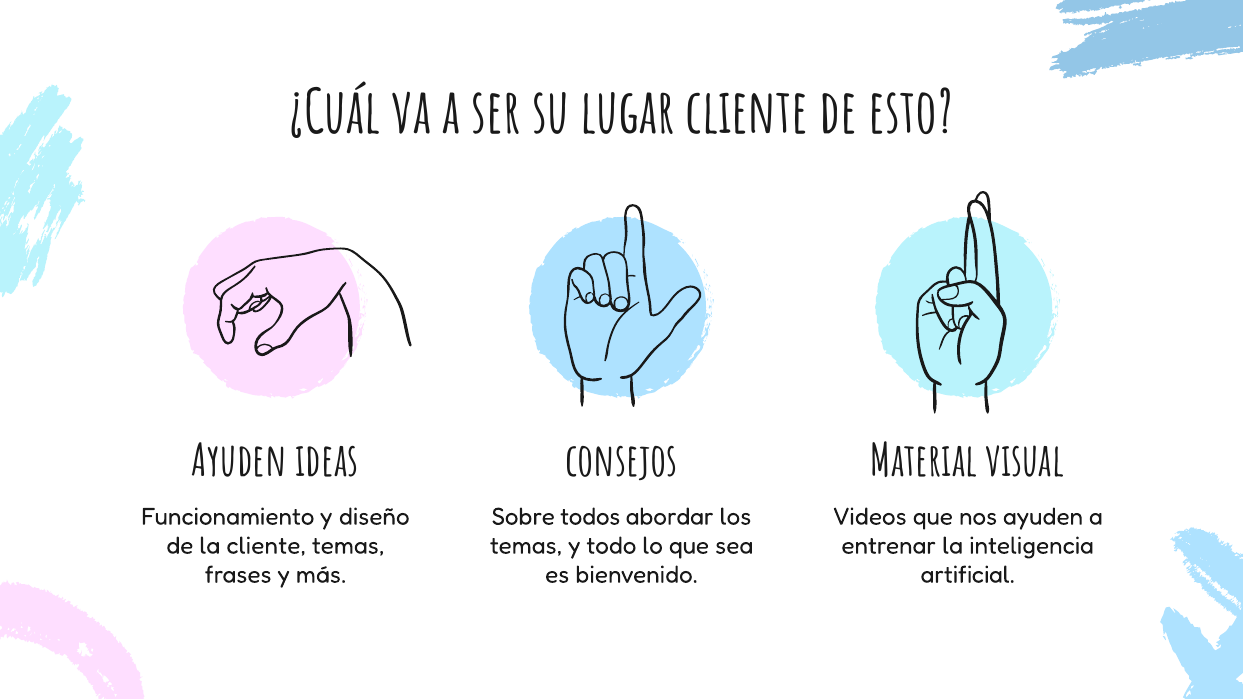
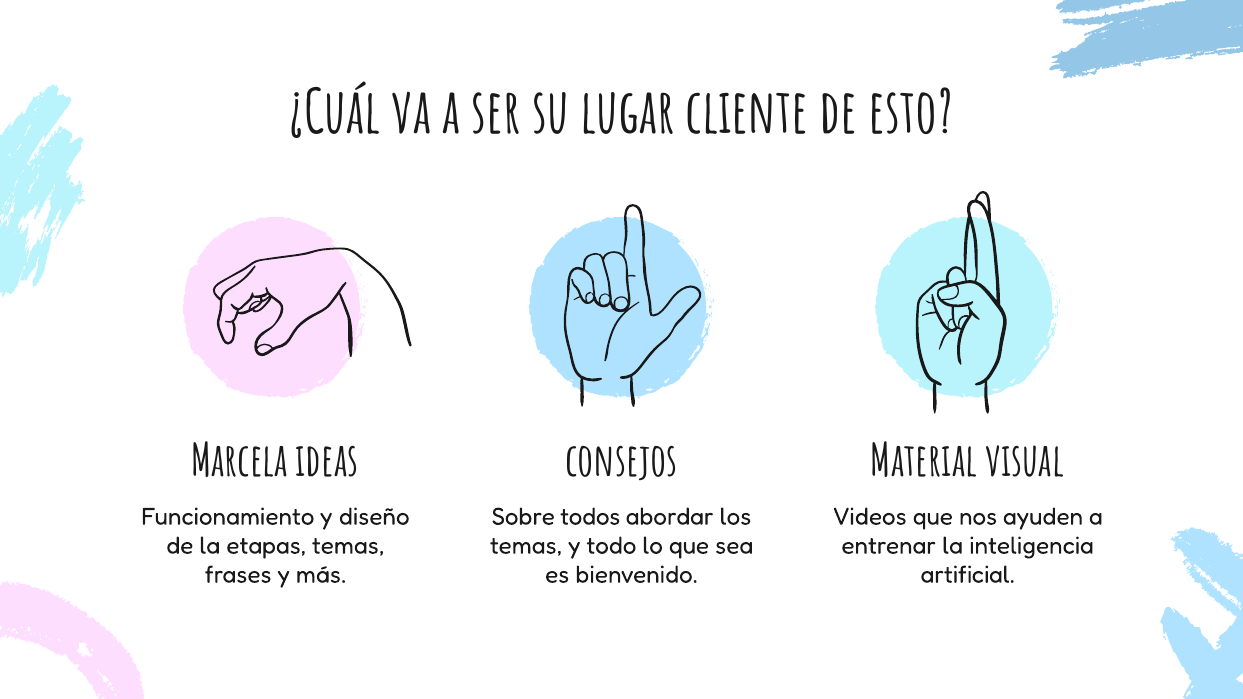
Ayuden: Ayuden -> Marcela (240, 462)
la cliente: cliente -> etapas (266, 546)
